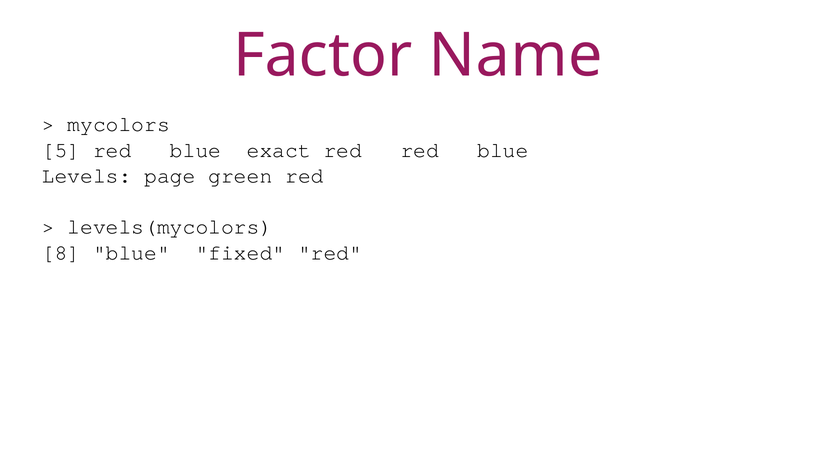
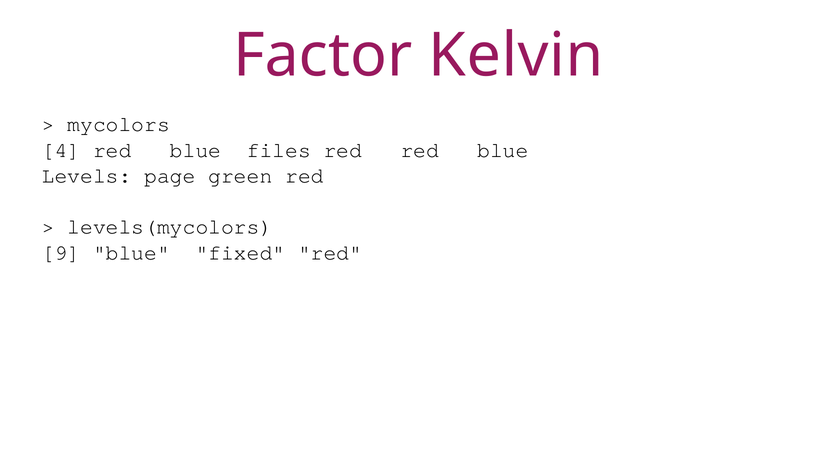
Name: Name -> Kelvin (516, 56)
5: 5 -> 4 (61, 150)
exact: exact -> files (279, 150)
8: 8 -> 9 (61, 252)
